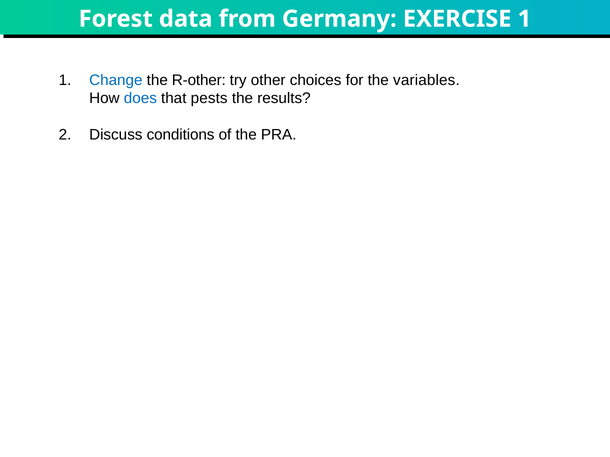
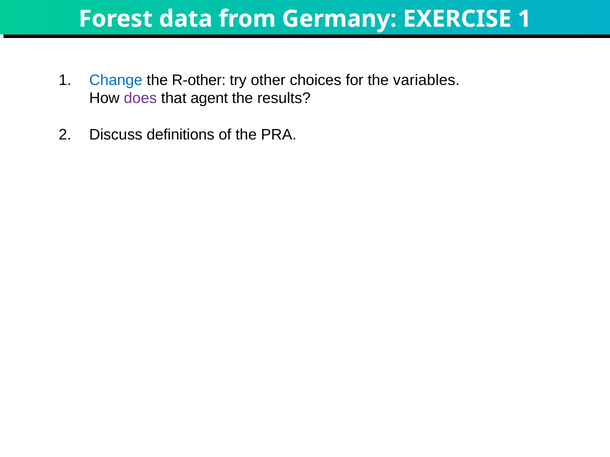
does colour: blue -> purple (140, 98)
pests: pests -> agent (209, 98)
conditions: conditions -> definitions (181, 135)
